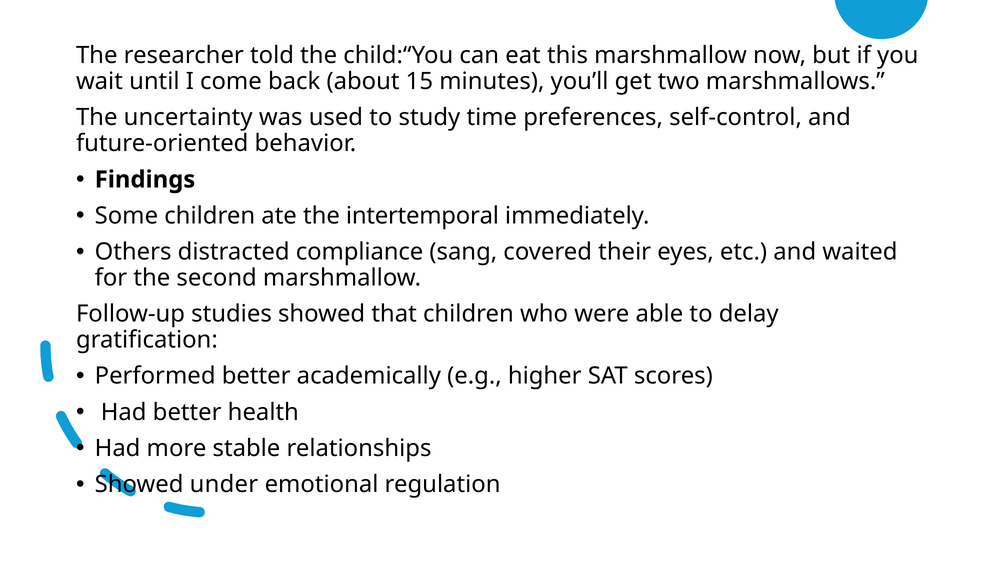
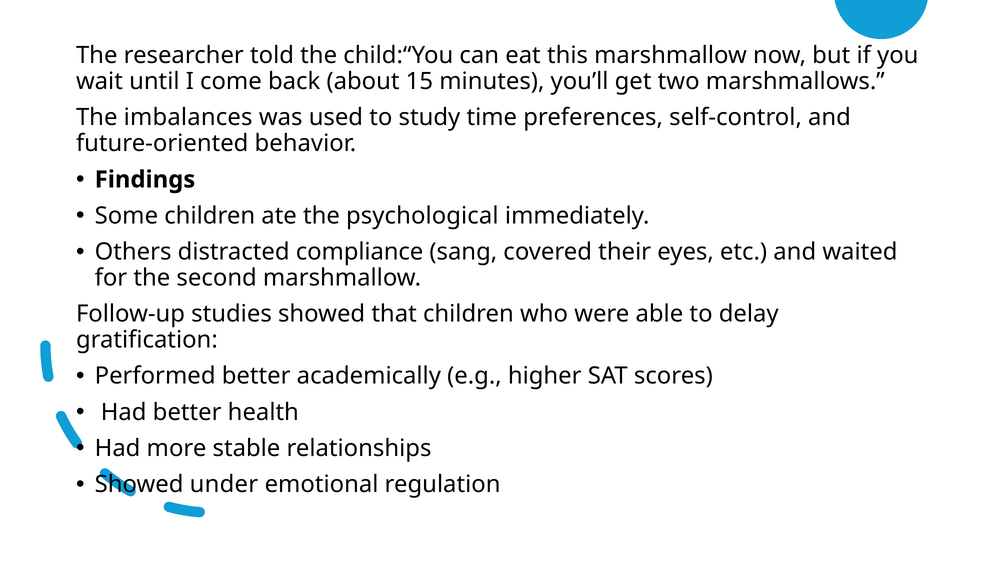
uncertainty: uncertainty -> imbalances (188, 118)
intertemporal: intertemporal -> psychological (422, 216)
